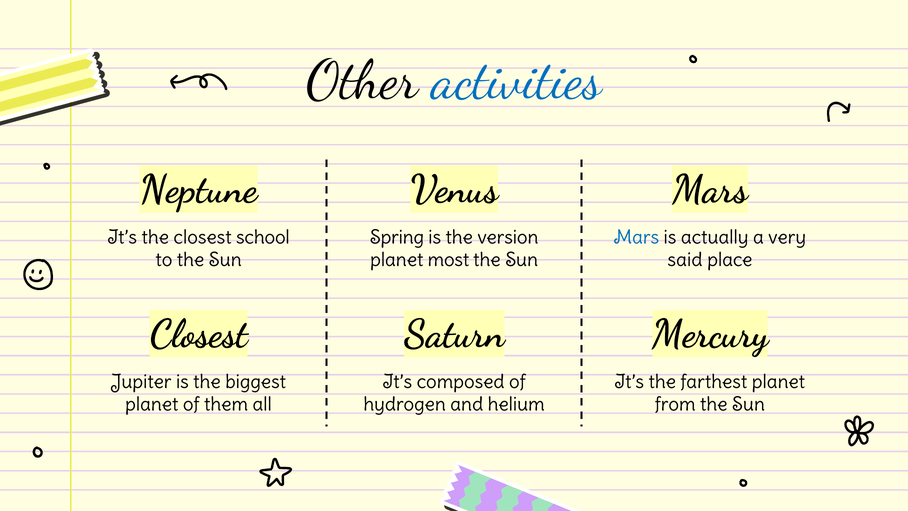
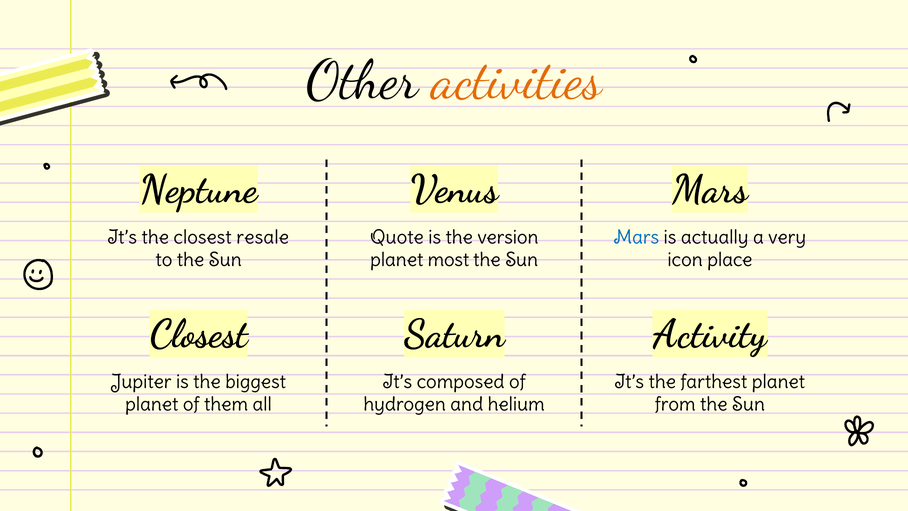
activities colour: blue -> orange (517, 79)
school: school -> resale (263, 237)
Spring: Spring -> Quote (397, 237)
said: said -> icon (685, 260)
Mercury: Mercury -> Activity (710, 333)
